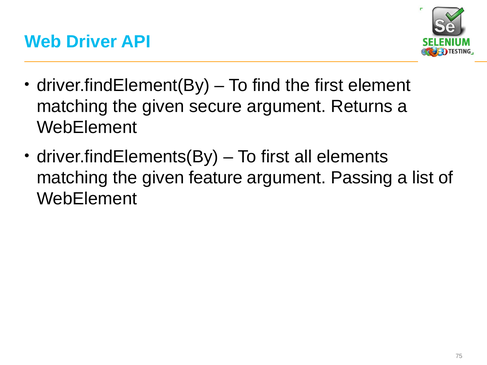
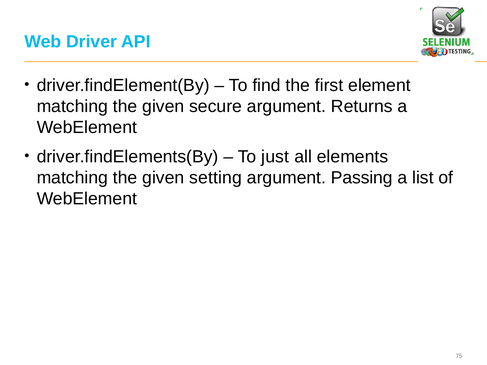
To first: first -> just (275, 157)
feature: feature -> setting (216, 178)
